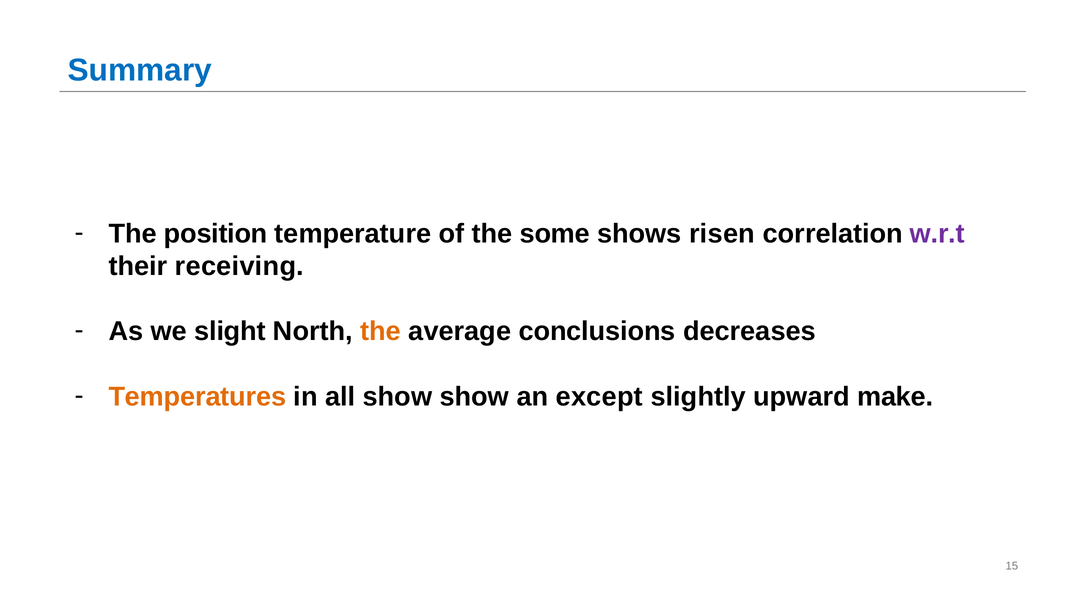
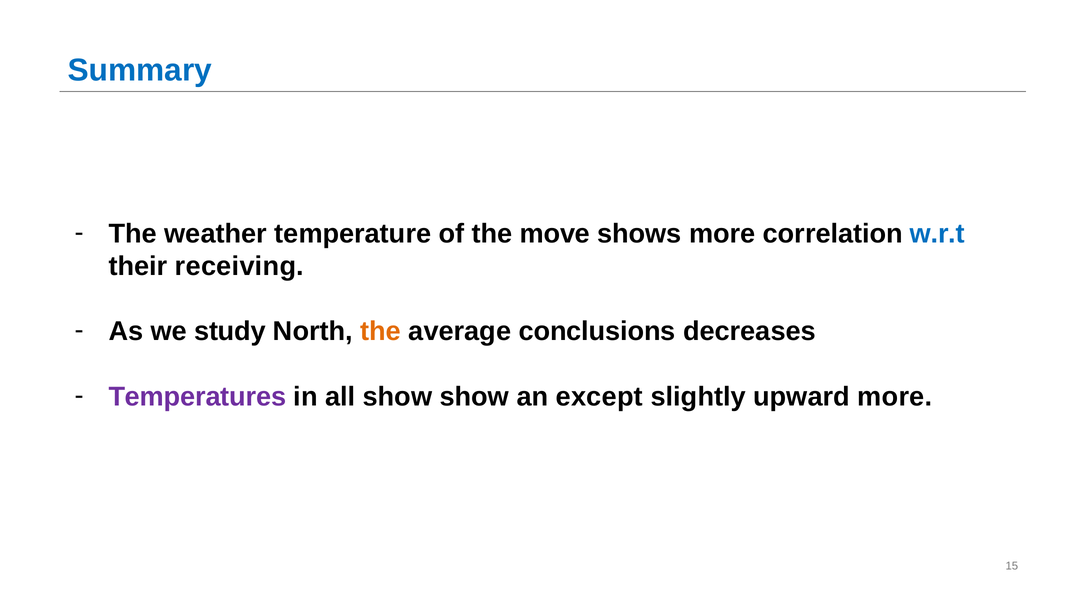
position: position -> weather (216, 234)
some: some -> move (555, 234)
shows risen: risen -> more (722, 234)
w.r.t colour: purple -> blue (937, 234)
slight: slight -> study (230, 331)
Temperatures colour: orange -> purple (197, 397)
upward make: make -> more (895, 397)
